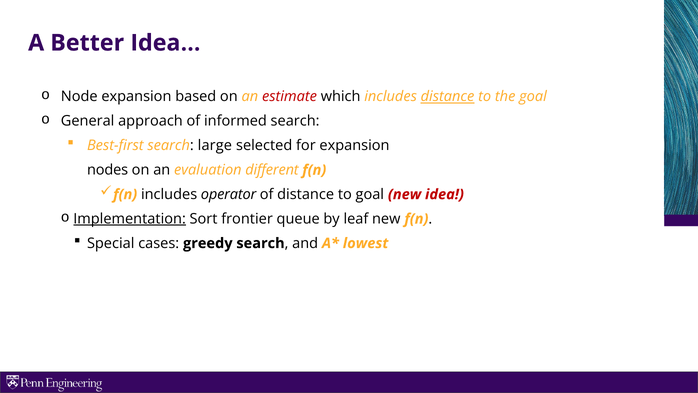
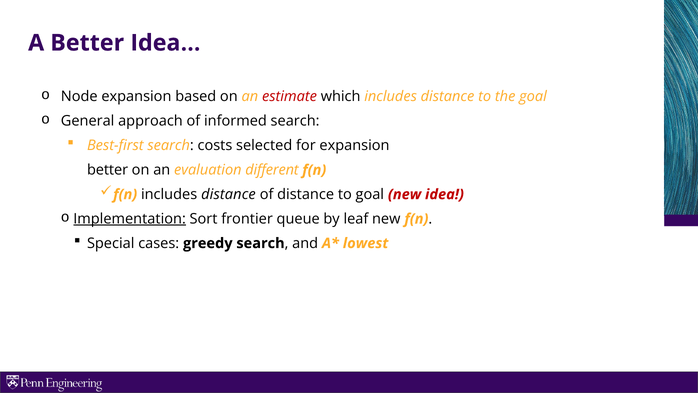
distance underline: present -> none (448, 97)
large: large -> costs (215, 145)
nodes: nodes -> better (108, 170)
f(n includes operator: operator -> distance (228, 194)
